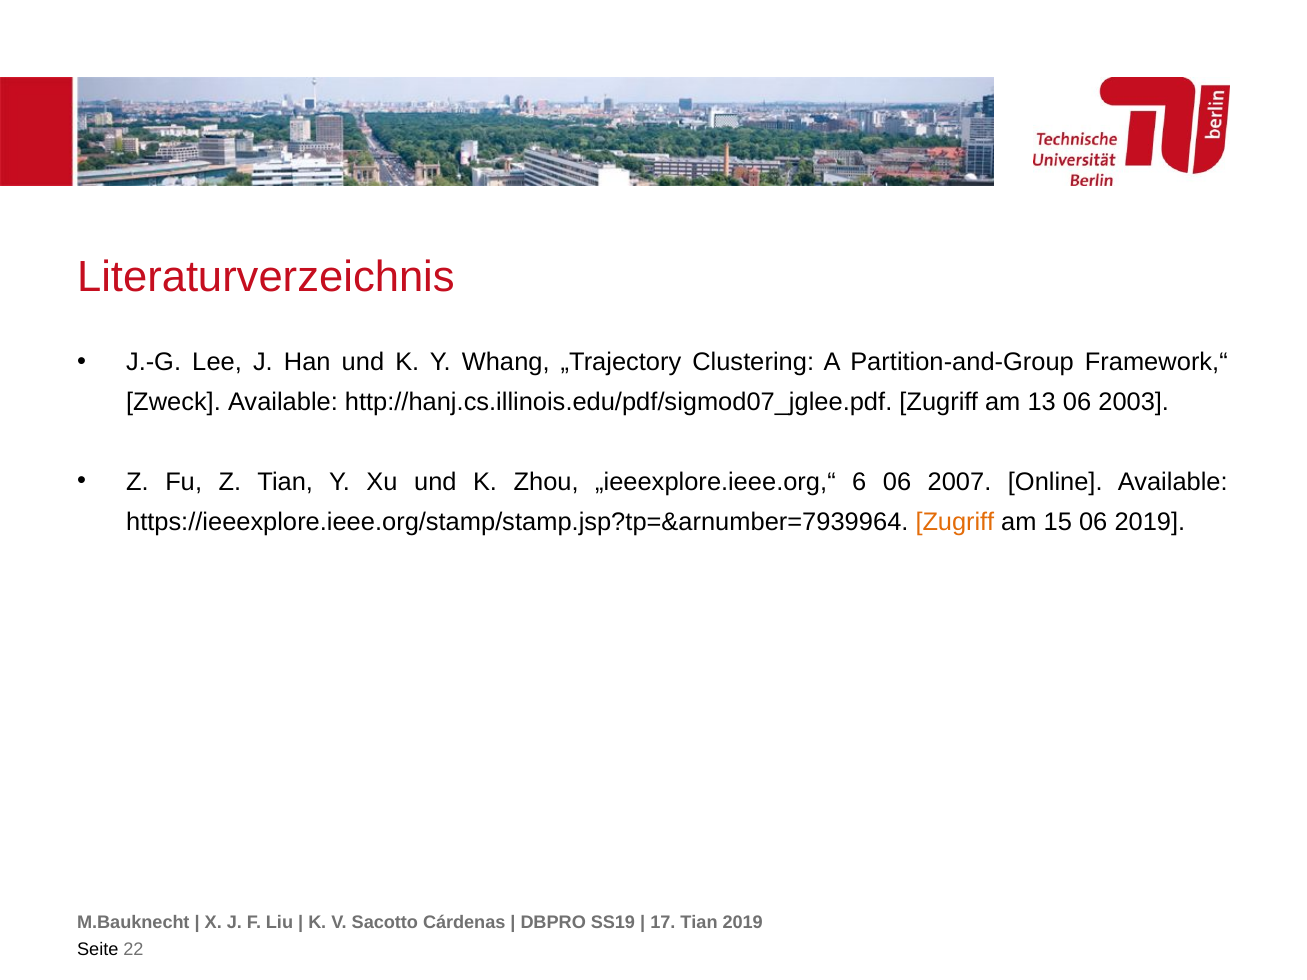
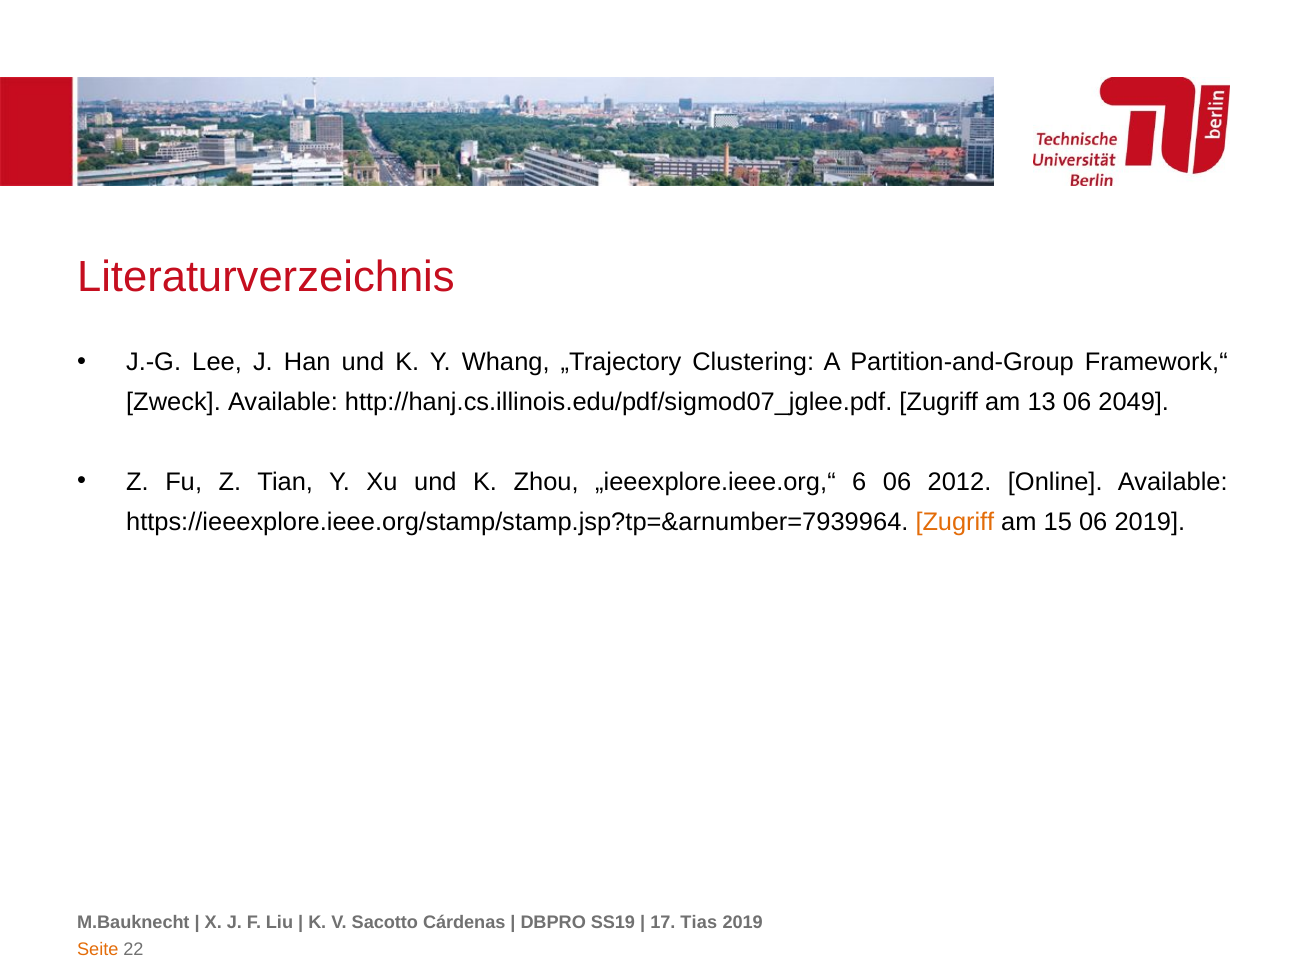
2003: 2003 -> 2049 (1134, 402)
2007: 2007 -> 2012 (960, 482)
17 Tian: Tian -> Tias (699, 923)
Seite colour: black -> orange (98, 950)
